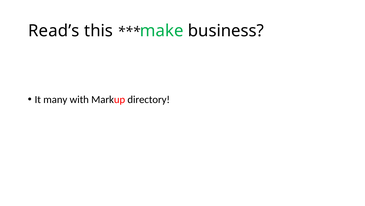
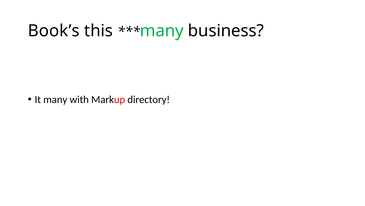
Read’s: Read’s -> Book’s (54, 31)
make: make -> many (162, 31)
